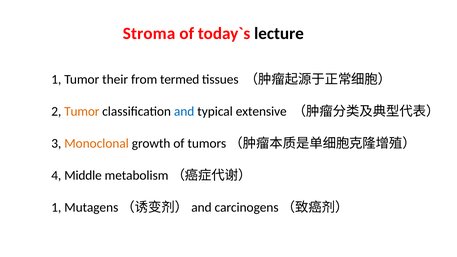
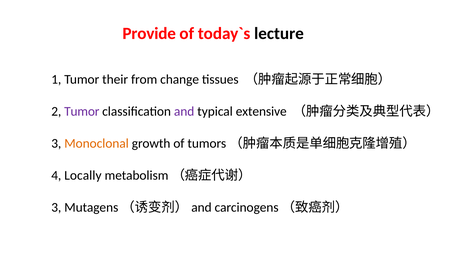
Stroma: Stroma -> Provide (149, 34)
termed: termed -> change (180, 80)
Tumor colour: orange -> purple (82, 112)
and colour: blue -> purple (184, 112)
Middle: Middle -> Locally (83, 176)
1: 1 -> 3 (56, 208)
